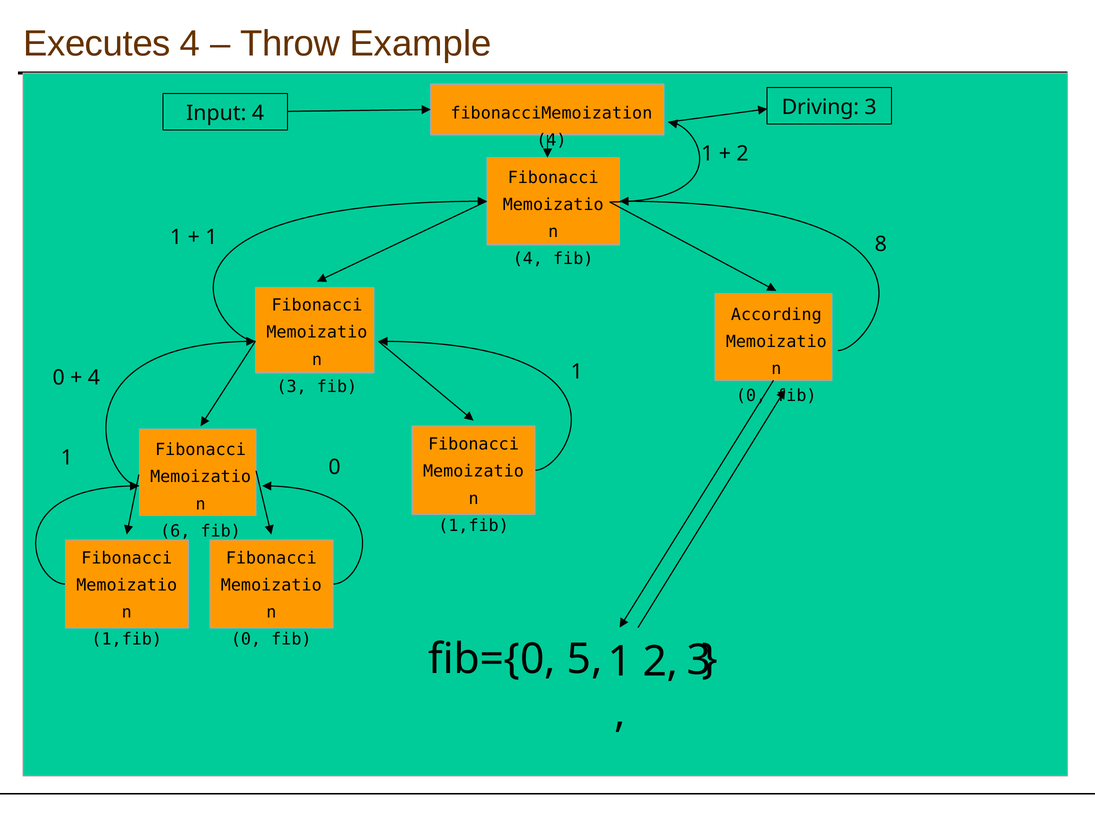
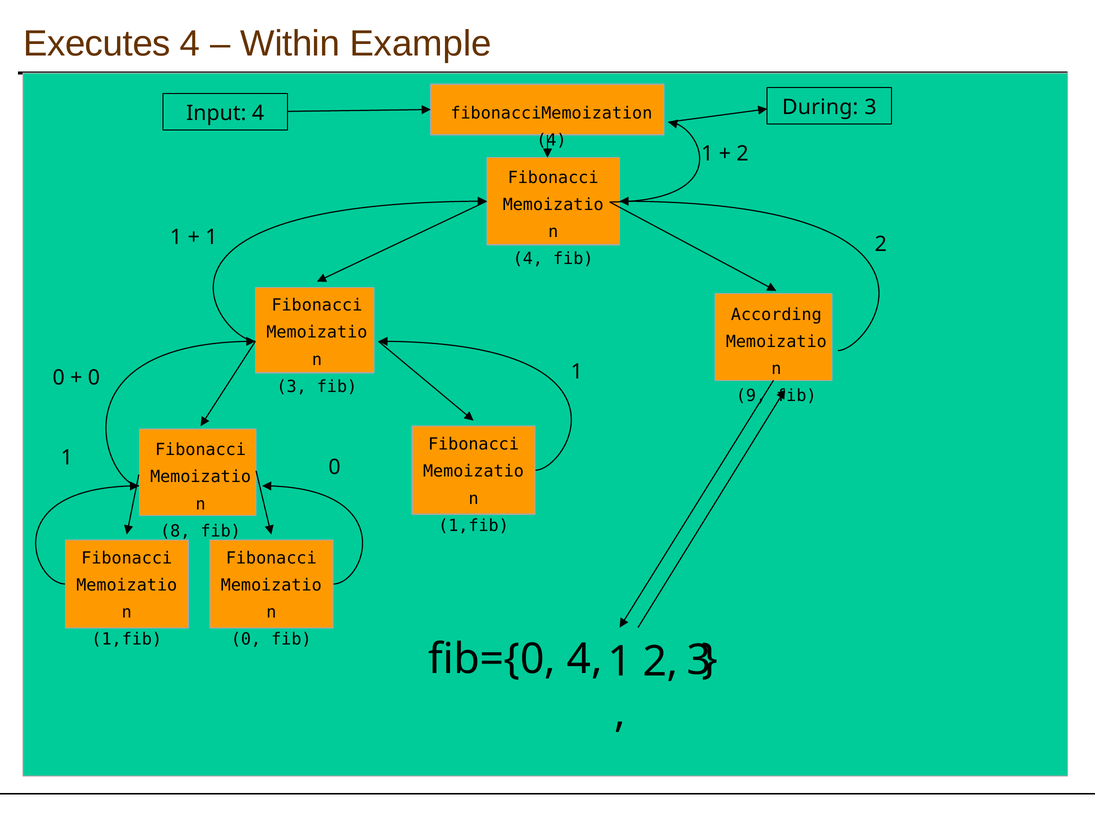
Throw: Throw -> Within (290, 44)
Driving: Driving -> During (820, 107)
1 8: 8 -> 2 (881, 244)
4: 4 -> 0 (94, 378)
0: 0 -> 9 (751, 396)
6: 6 -> 8 (175, 531)
fib={0 5: 5 -> 4 (585, 659)
